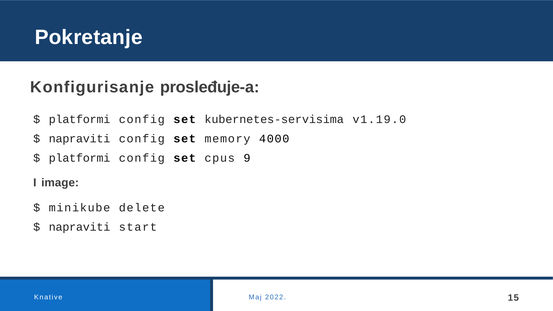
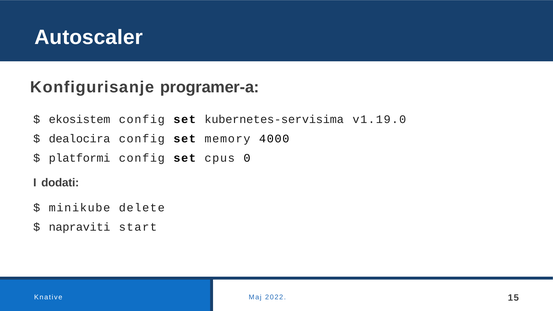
Pokretanje: Pokretanje -> Autoscaler (89, 37)
prosleđuje-a: prosleđuje-a -> programer-a (210, 87)
platformi: platformi -> ekosistem (80, 119)
napraviti: napraviti -> dealocira (80, 139)
9: 9 -> 0 (247, 158)
image: image -> dodati (60, 183)
